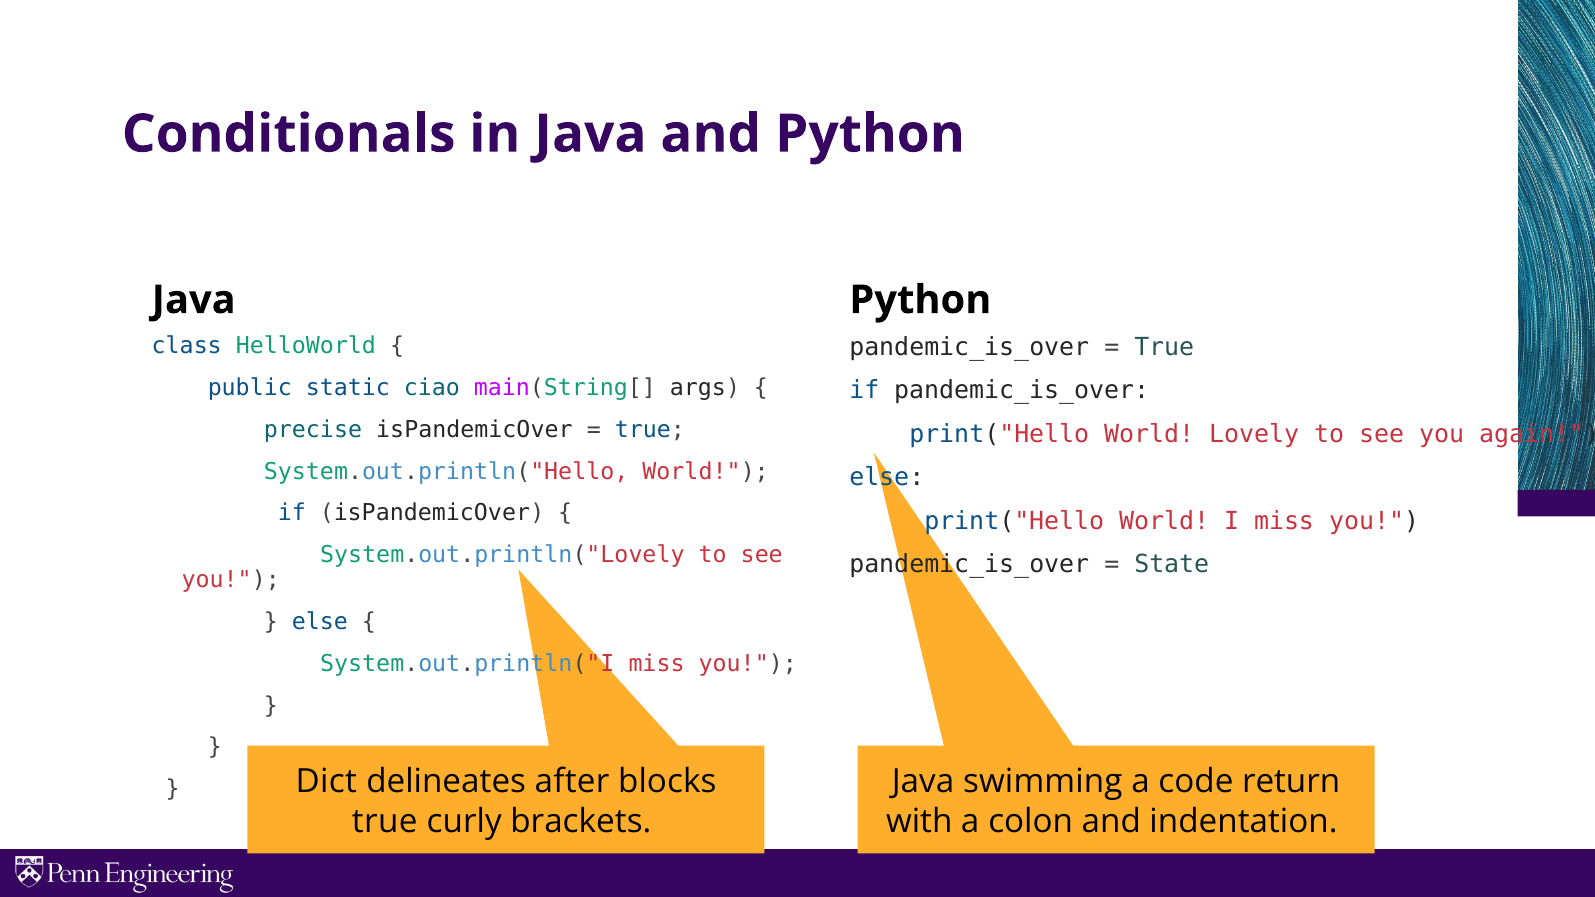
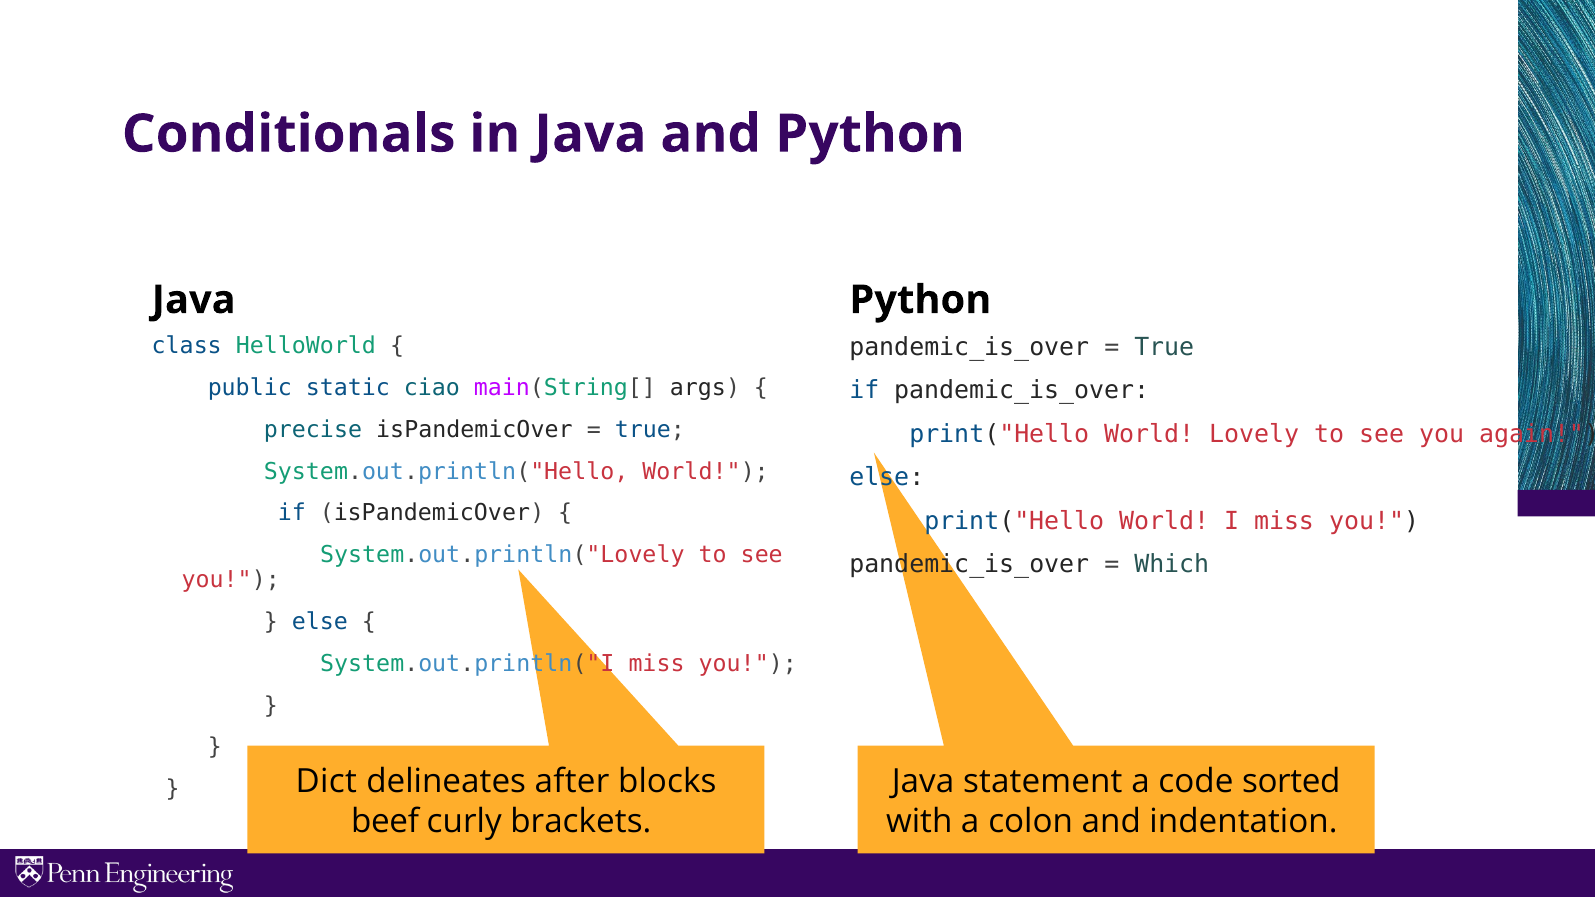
State: State -> Which (1172, 565)
swimming: swimming -> statement (1043, 782)
return: return -> sorted (1291, 782)
true: true -> beef (385, 822)
